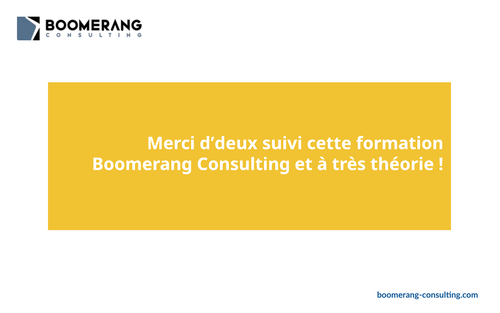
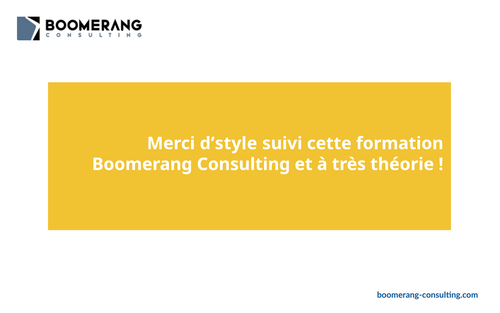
d’deux: d’deux -> d’style (229, 143)
